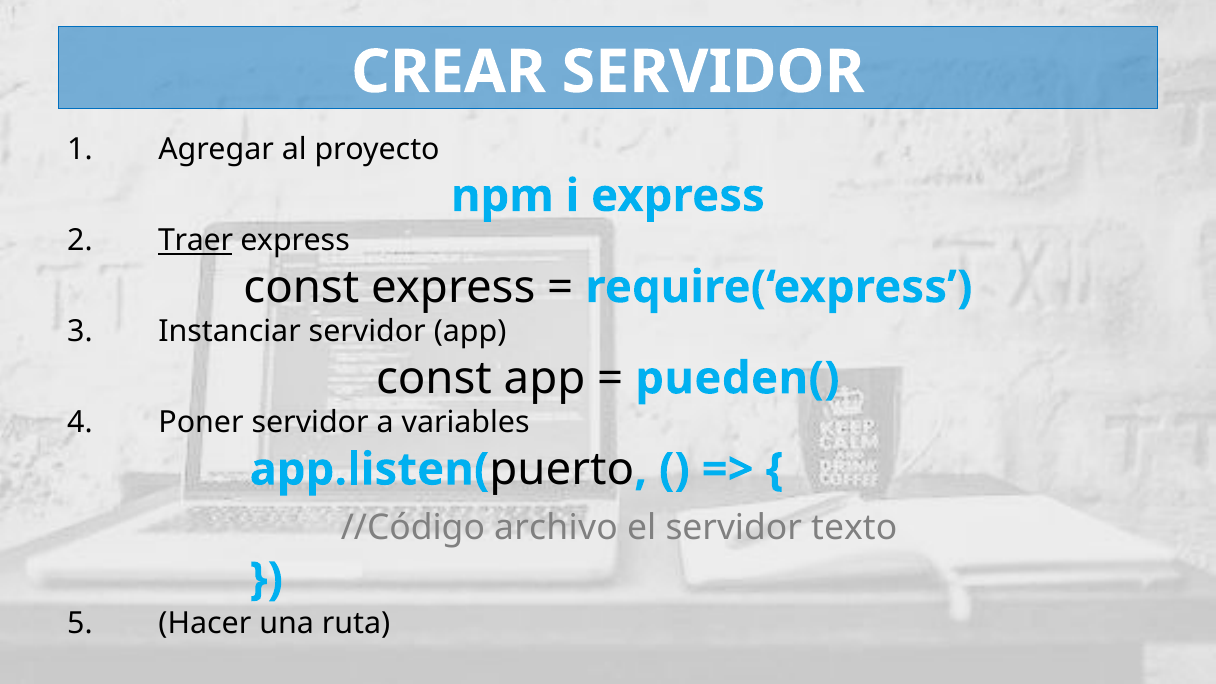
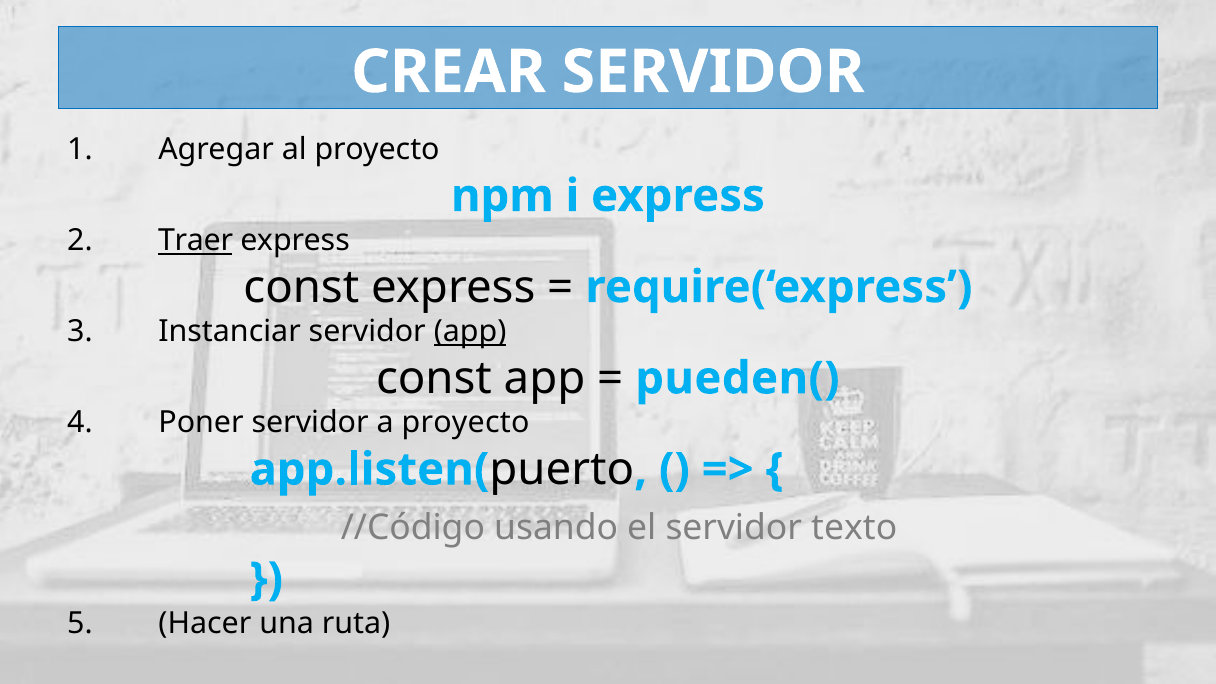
app underline: none -> present (470, 332)
a variables: variables -> proyecto (466, 423)
archivo: archivo -> usando (556, 528)
